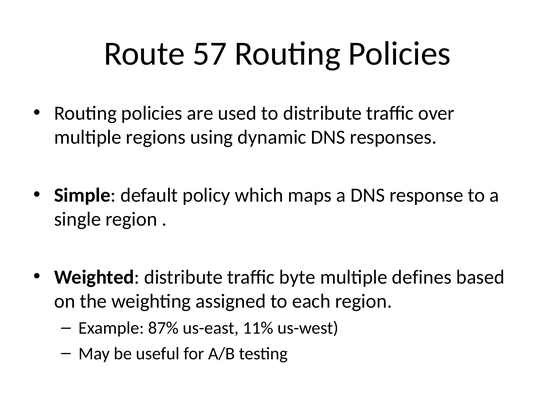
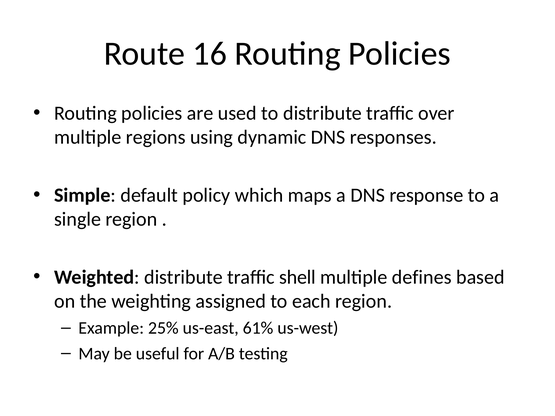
57: 57 -> 16 (210, 54)
byte: byte -> shell (297, 277)
87%: 87% -> 25% (163, 328)
11%: 11% -> 61% (258, 328)
